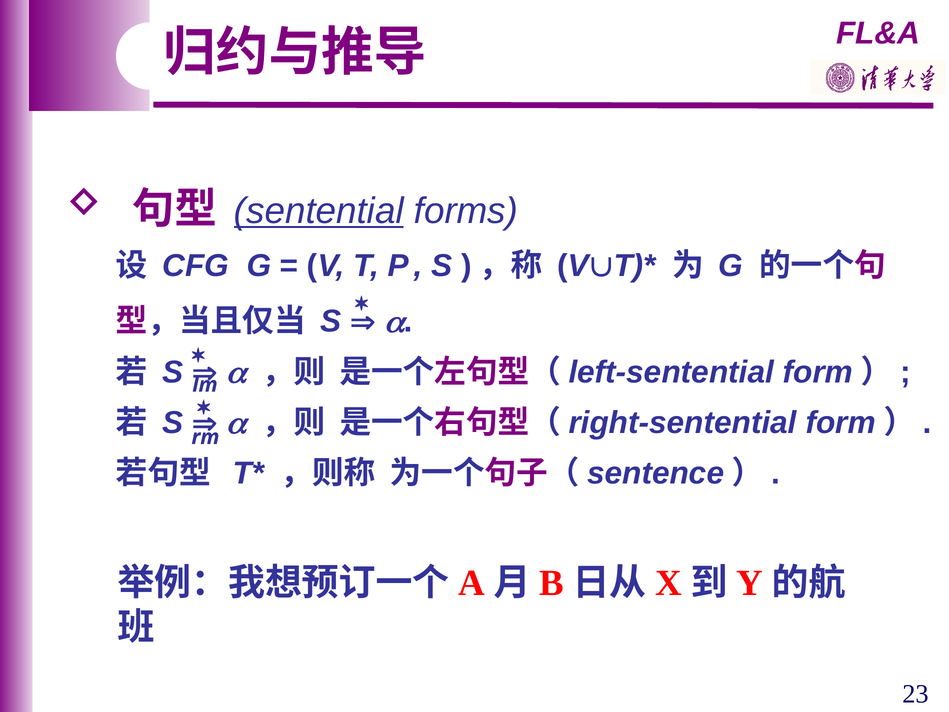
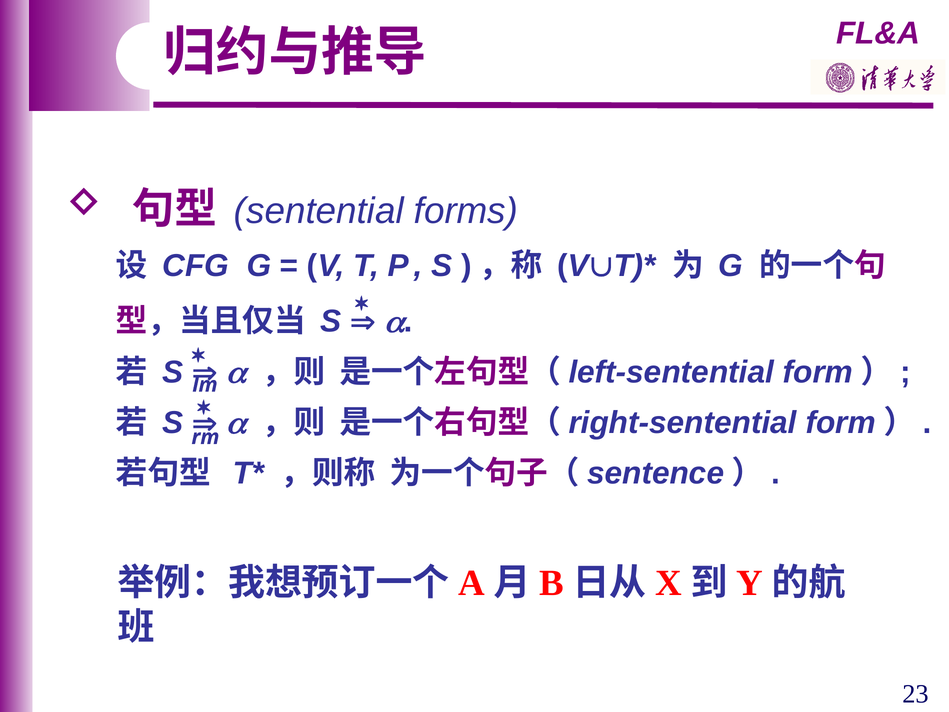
sentential underline: present -> none (319, 211)
